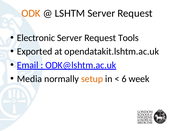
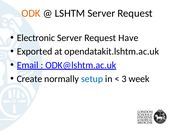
Tools: Tools -> Have (128, 38)
Media: Media -> Create (30, 79)
setup colour: orange -> blue (92, 79)
6: 6 -> 3 (124, 79)
